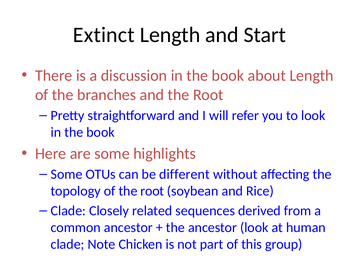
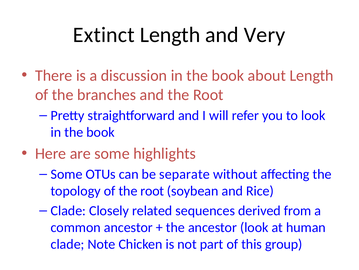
Start: Start -> Very (265, 35)
different: different -> separate (184, 174)
